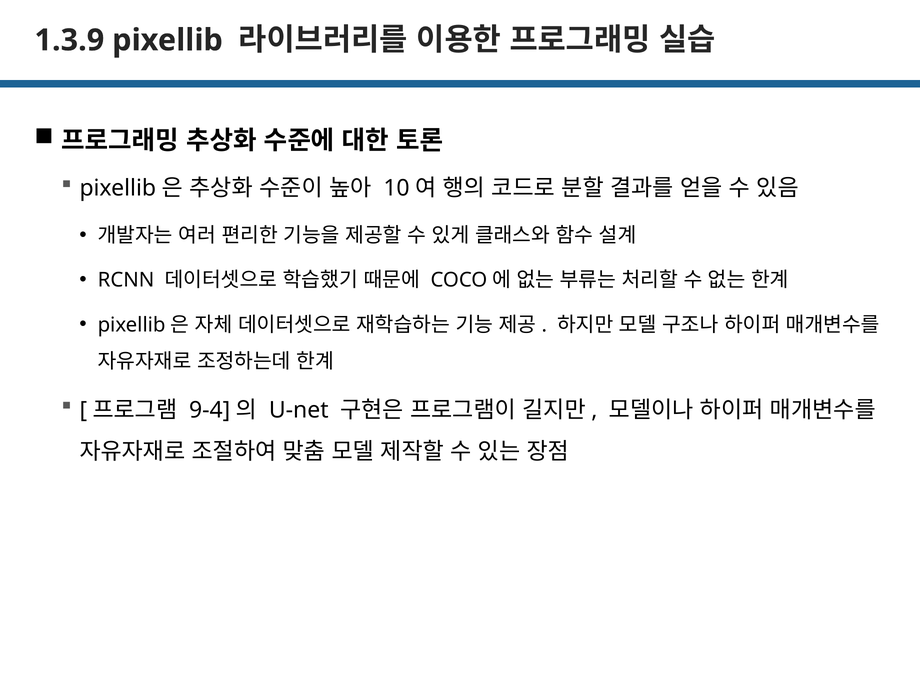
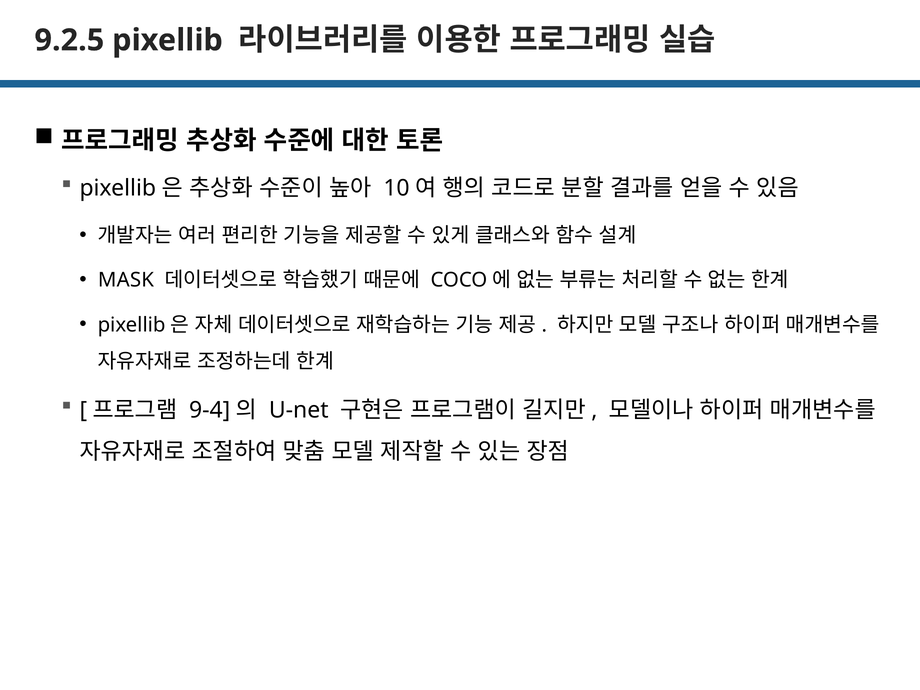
1.3.9: 1.3.9 -> 9.2.5 (69, 40)
RCNN: RCNN -> MASK (126, 280)
